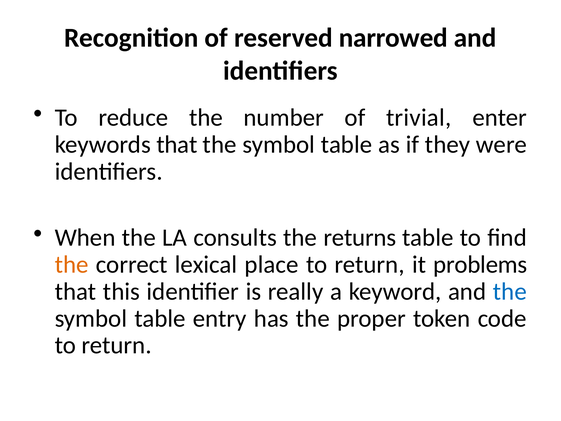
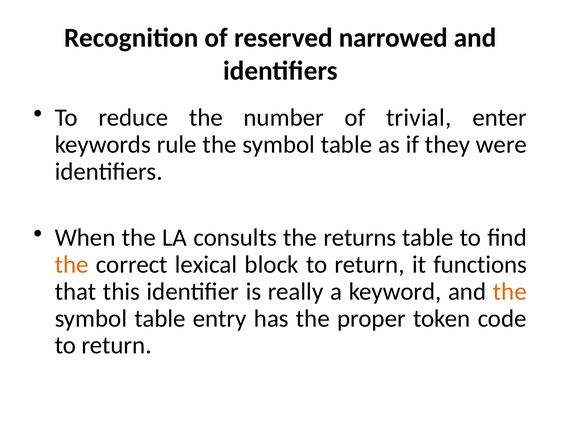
keywords that: that -> rule (177, 145)
place: place -> block (272, 264)
problems: problems -> functions (480, 264)
the colour: blue -> orange (510, 291)
